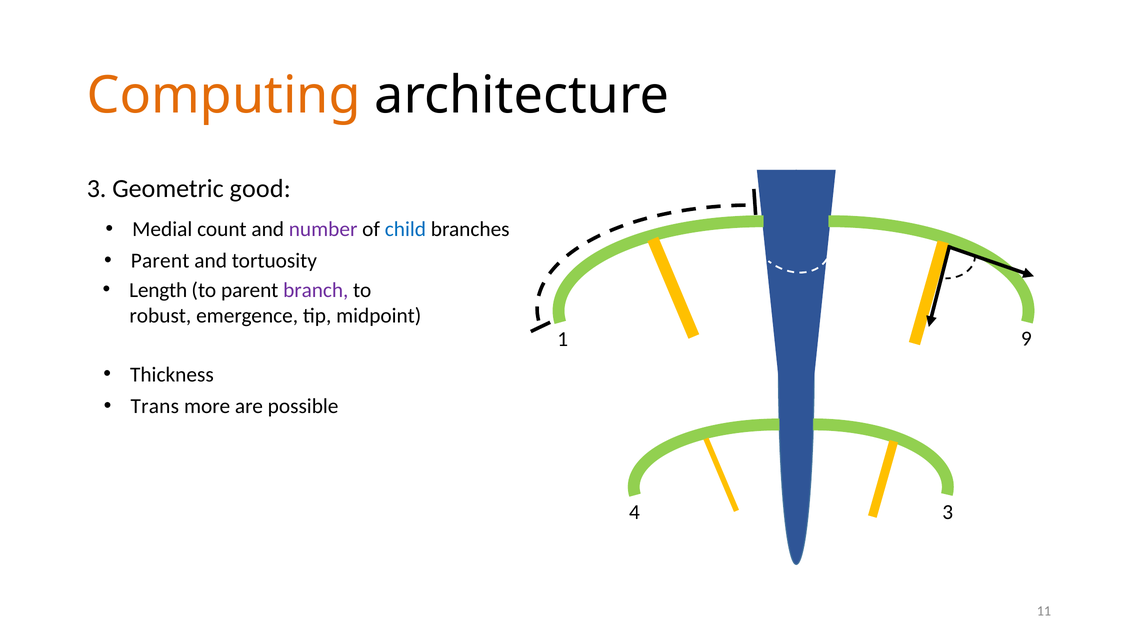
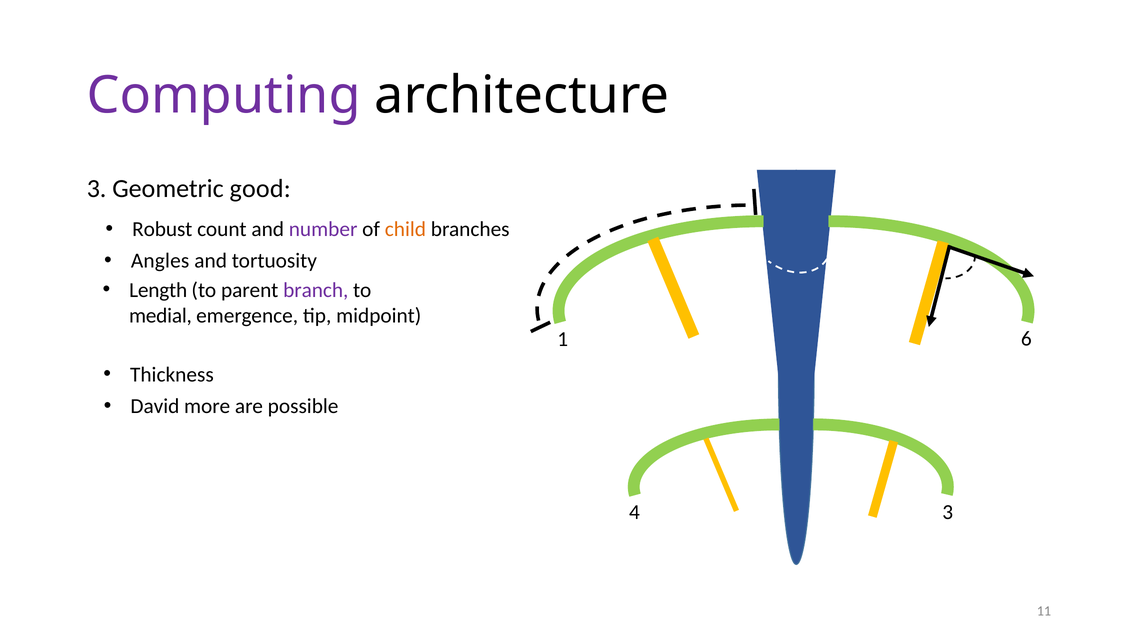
Computing colour: orange -> purple (224, 96)
Medial: Medial -> Robust (162, 229)
child colour: blue -> orange (405, 229)
Parent: Parent -> Angles (160, 261)
robust: robust -> medial (160, 316)
9: 9 -> 6 (1026, 339)
Trans: Trans -> David (155, 406)
